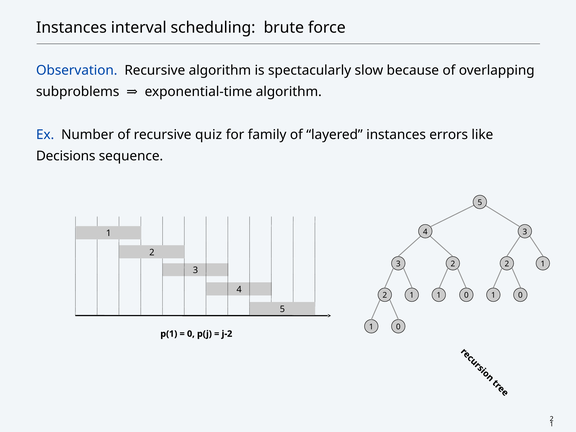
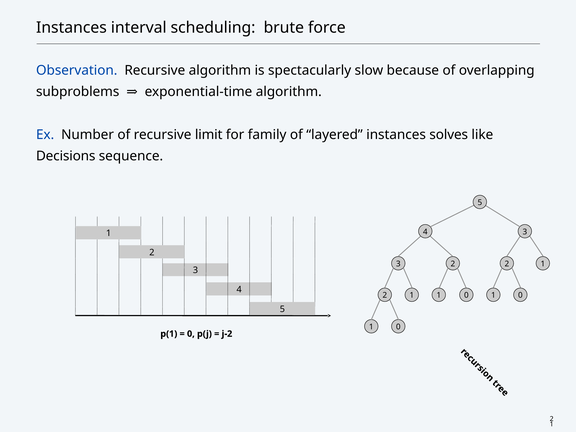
quiz: quiz -> limit (209, 135)
errors: errors -> solves (449, 135)
